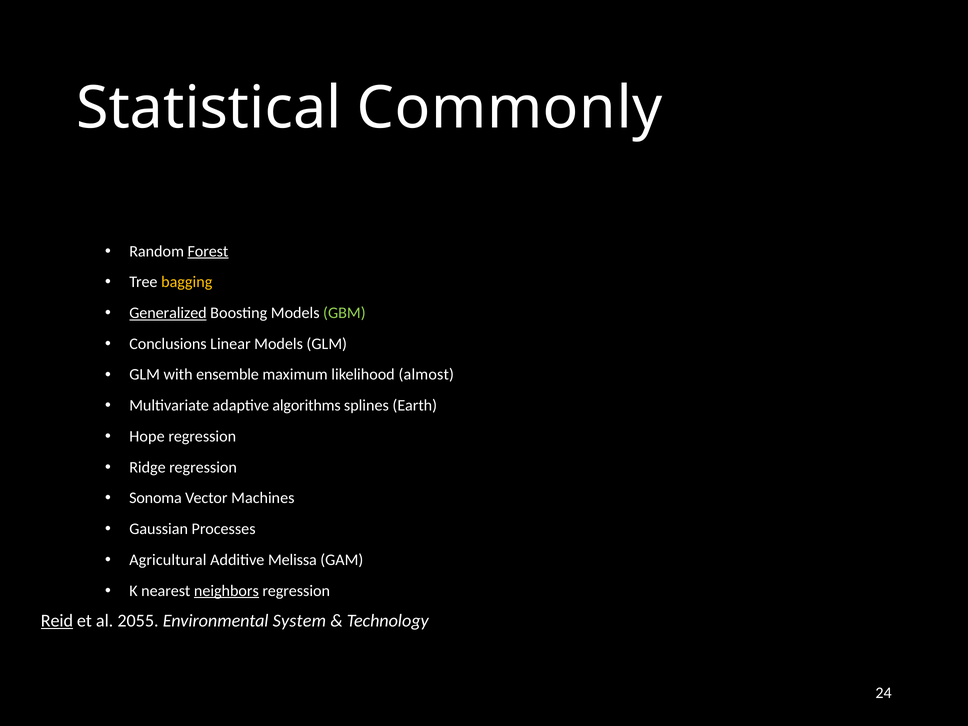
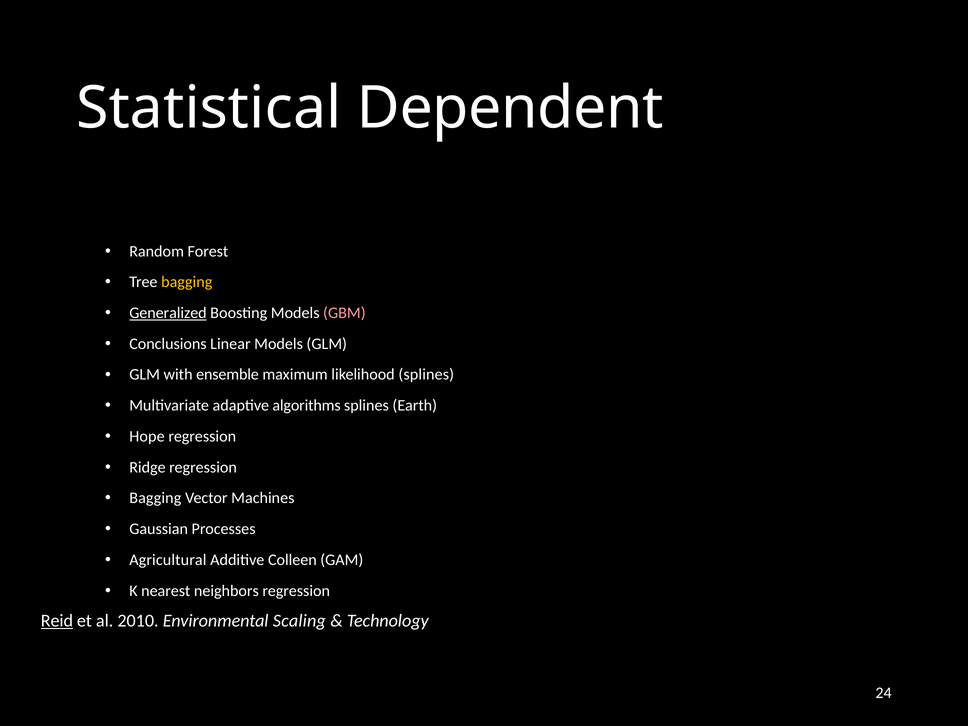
Commonly: Commonly -> Dependent (510, 108)
Forest underline: present -> none (208, 251)
GBM colour: light green -> pink (344, 313)
likelihood almost: almost -> splines (426, 375)
Sonoma: Sonoma -> Bagging (155, 498)
Melissa: Melissa -> Colleen (292, 560)
neighbors underline: present -> none (226, 591)
2055: 2055 -> 2010 (138, 621)
System: System -> Scaling (299, 621)
